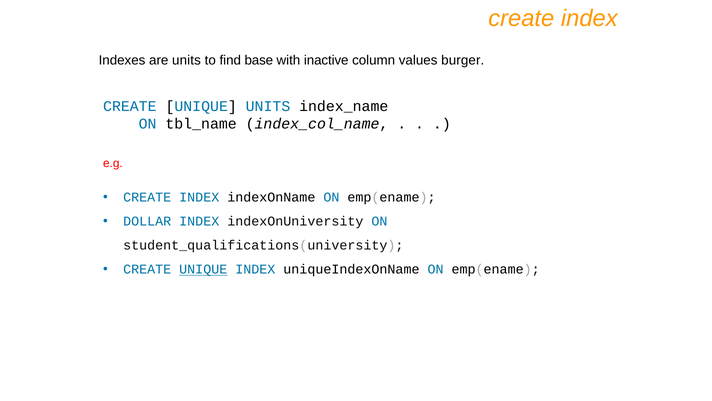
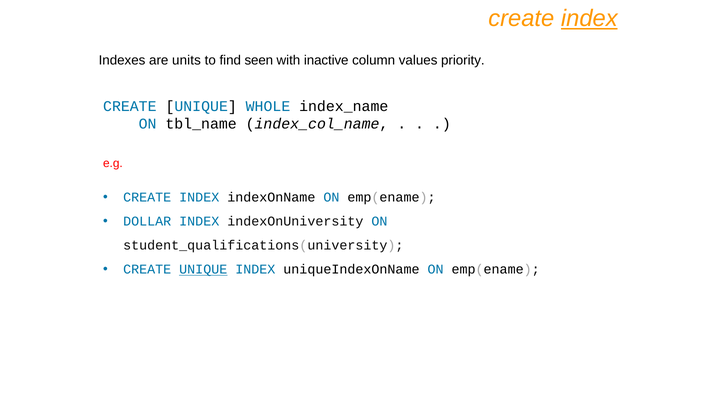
index underline: none -> present (589, 19)
base: base -> seen (259, 60)
burger: burger -> priority (463, 60)
UNIQUE UNITS: UNITS -> WHOLE (268, 106)
